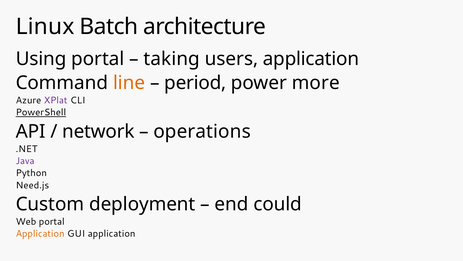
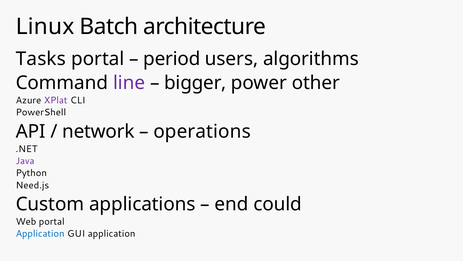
Using: Using -> Tasks (41, 59)
taking: taking -> period (172, 59)
users application: application -> algorithms (311, 59)
line colour: orange -> purple (129, 83)
period: period -> bigger (195, 83)
more: more -> other (316, 83)
PowerShell underline: present -> none (41, 112)
deployment: deployment -> applications (142, 204)
Application colour: orange -> blue (40, 233)
